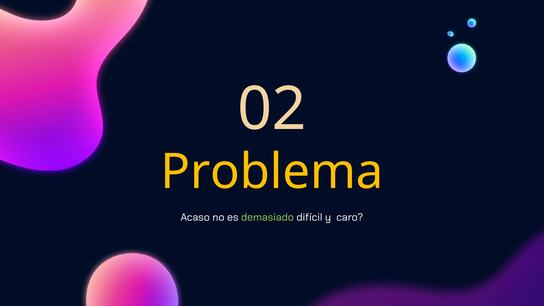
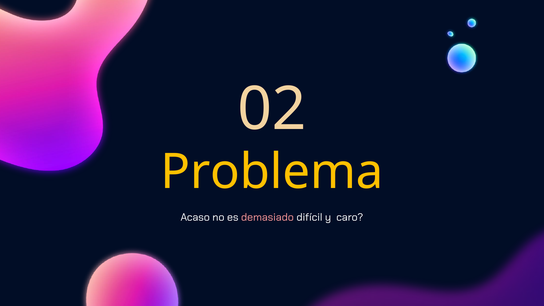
demasiado colour: light green -> pink (267, 217)
